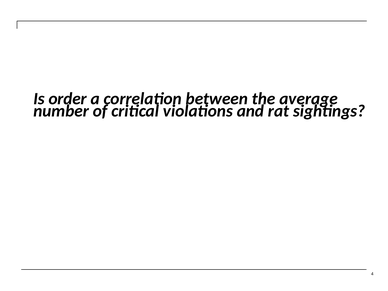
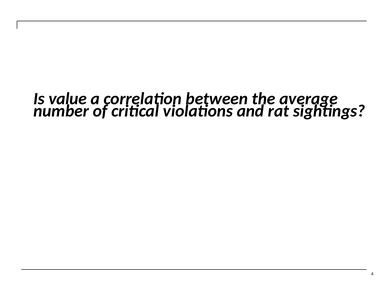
order: order -> value (68, 99)
